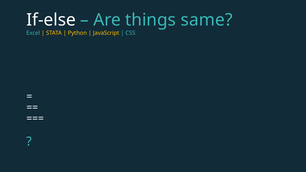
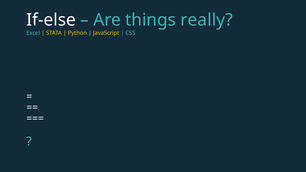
same: same -> really (207, 20)
